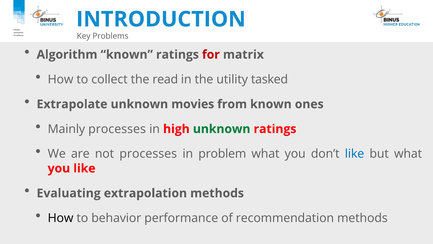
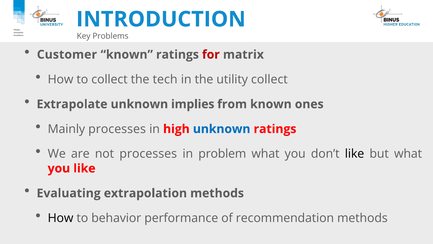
Algorithm: Algorithm -> Customer (67, 54)
read: read -> tech (165, 79)
utility tasked: tasked -> collect (269, 79)
movies: movies -> implies (193, 104)
unknown colour: green -> blue (222, 129)
like colour: blue -> black (355, 154)
